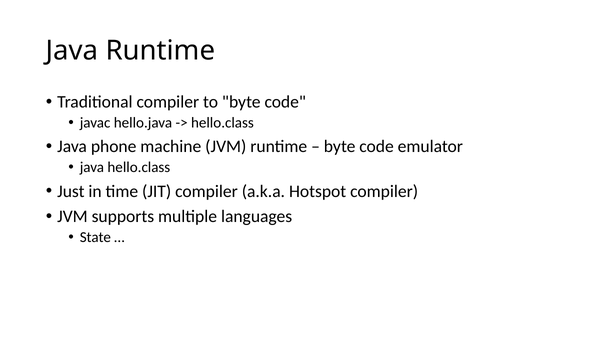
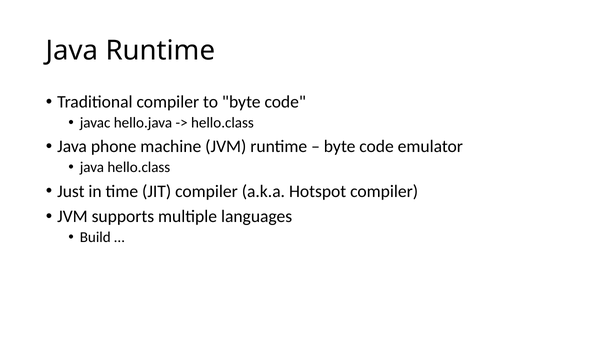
State: State -> Build (95, 237)
